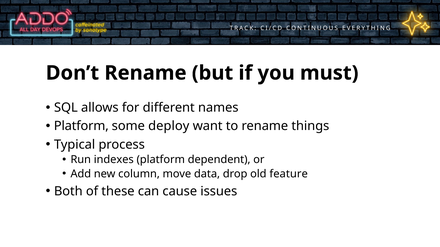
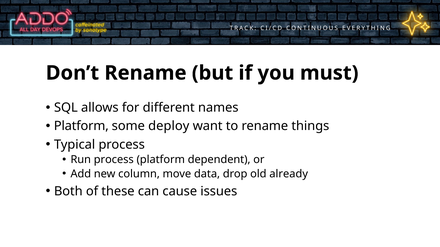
Run indexes: indexes -> process (114, 160)
feature: feature -> already (289, 174)
